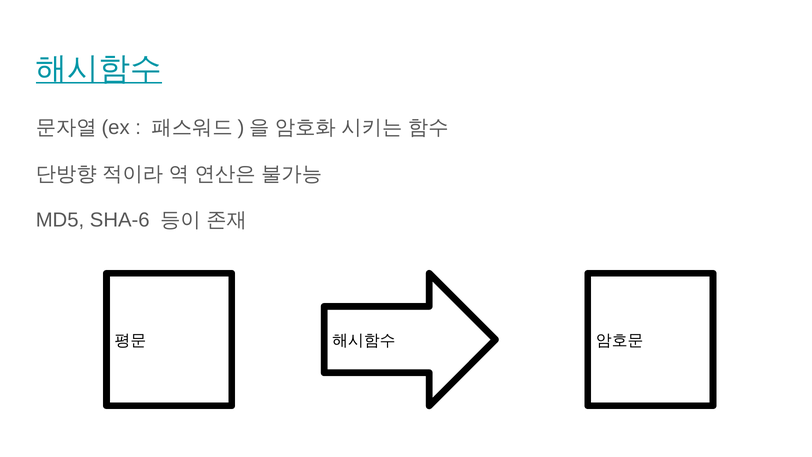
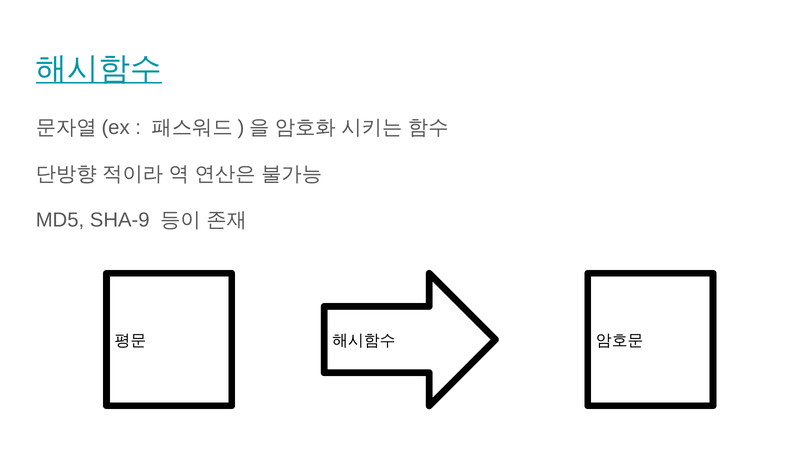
SHA-6: SHA-6 -> SHA-9 (120, 220)
